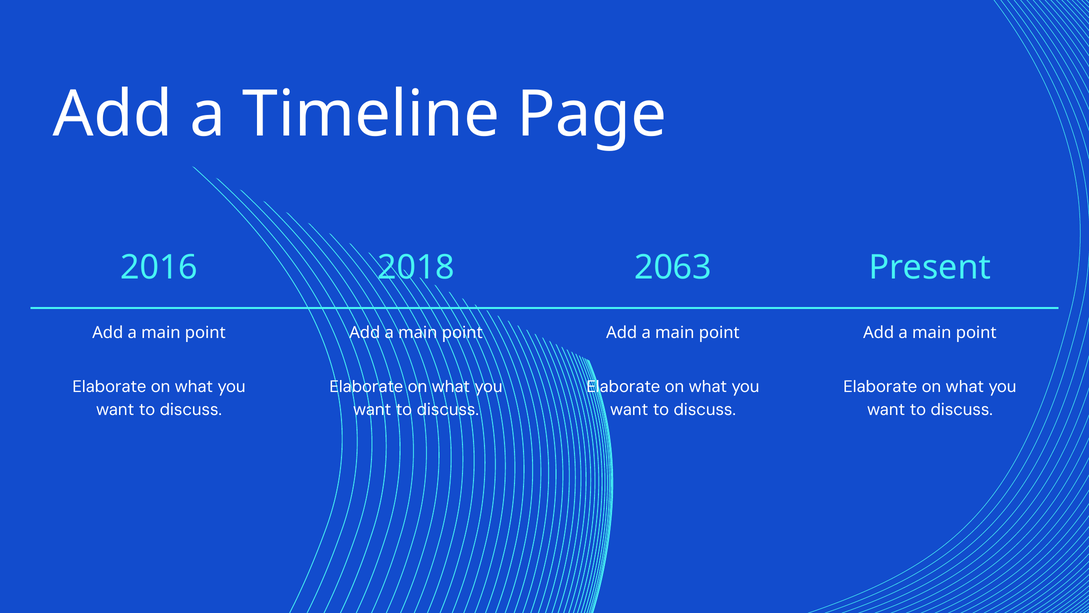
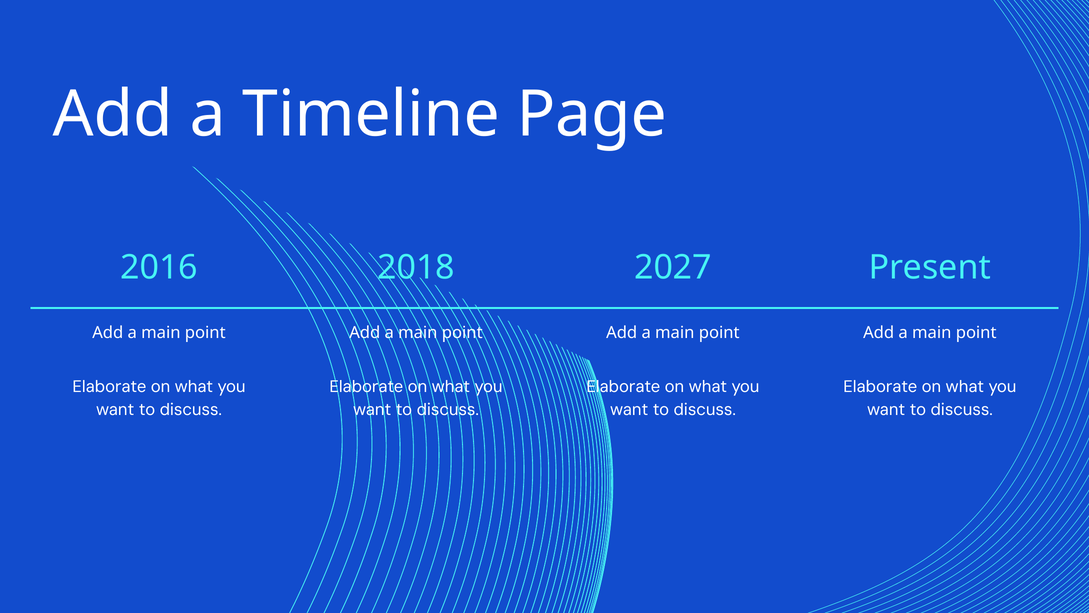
2063: 2063 -> 2027 (673, 267)
